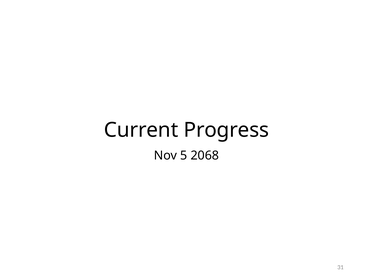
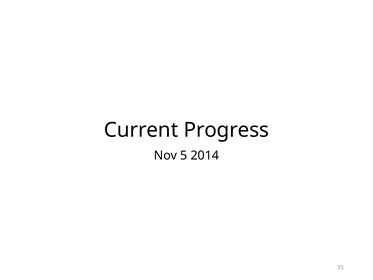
2068: 2068 -> 2014 (205, 155)
